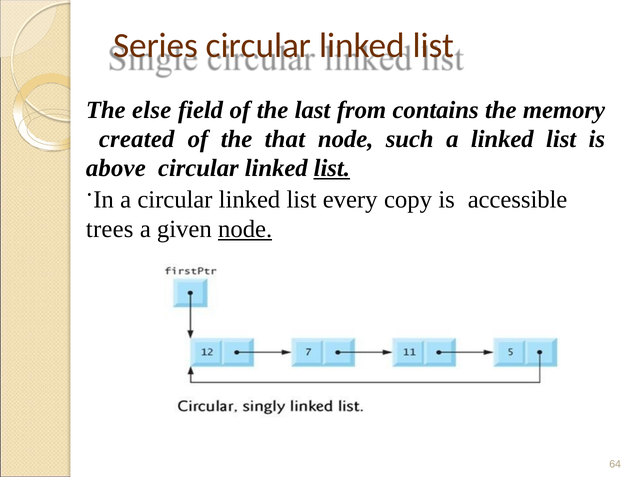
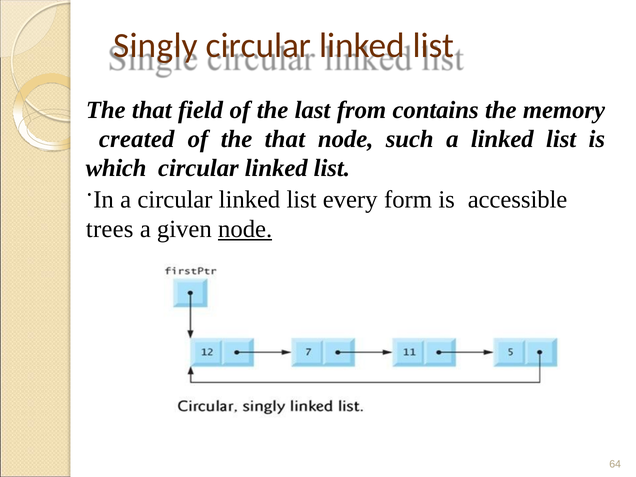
Series: Series -> Singly (156, 46)
else: else -> that (152, 110)
above: above -> which (116, 168)
list underline: present -> none (332, 168)
copy: copy -> form (408, 200)
